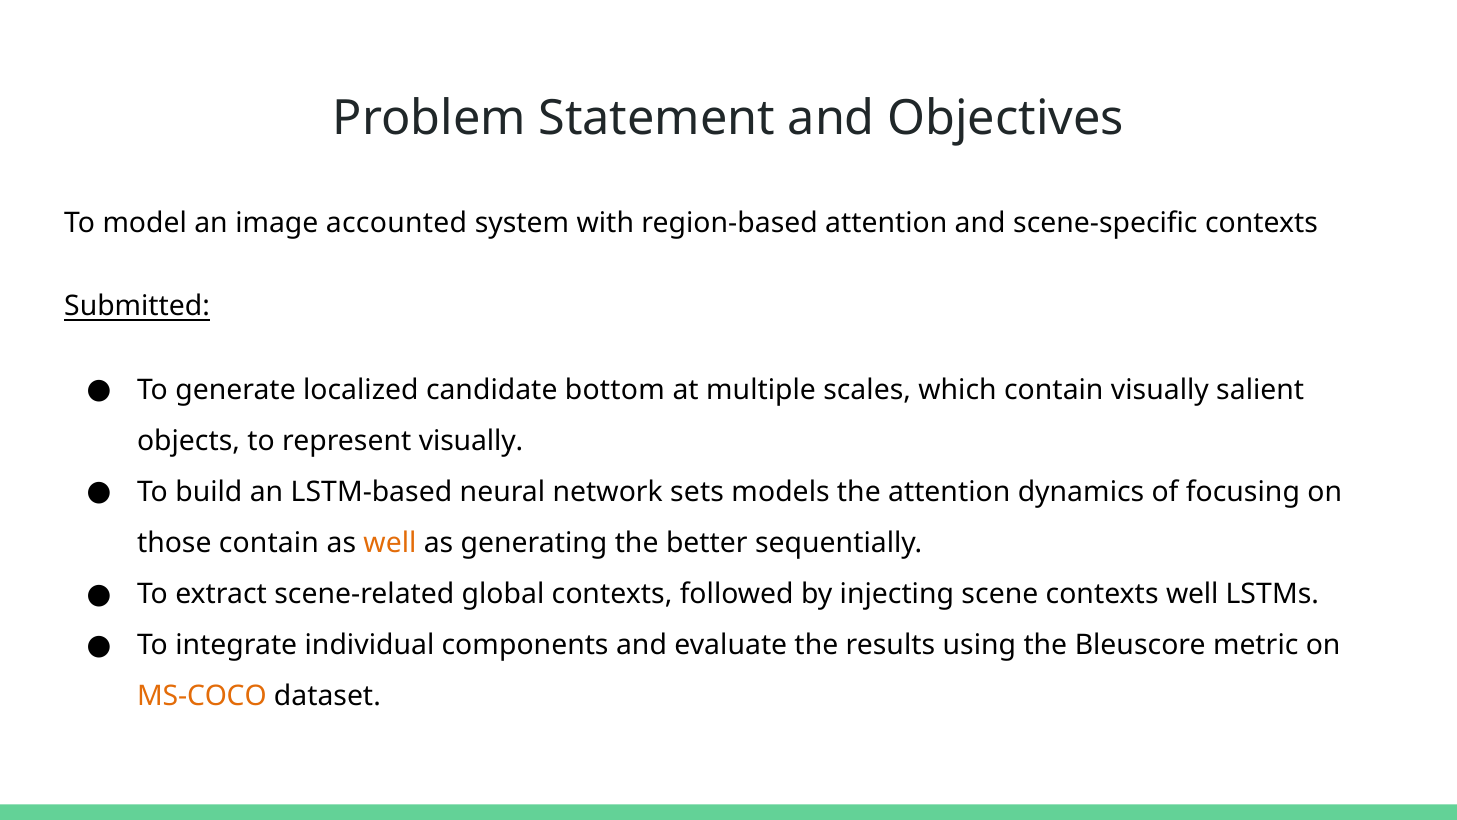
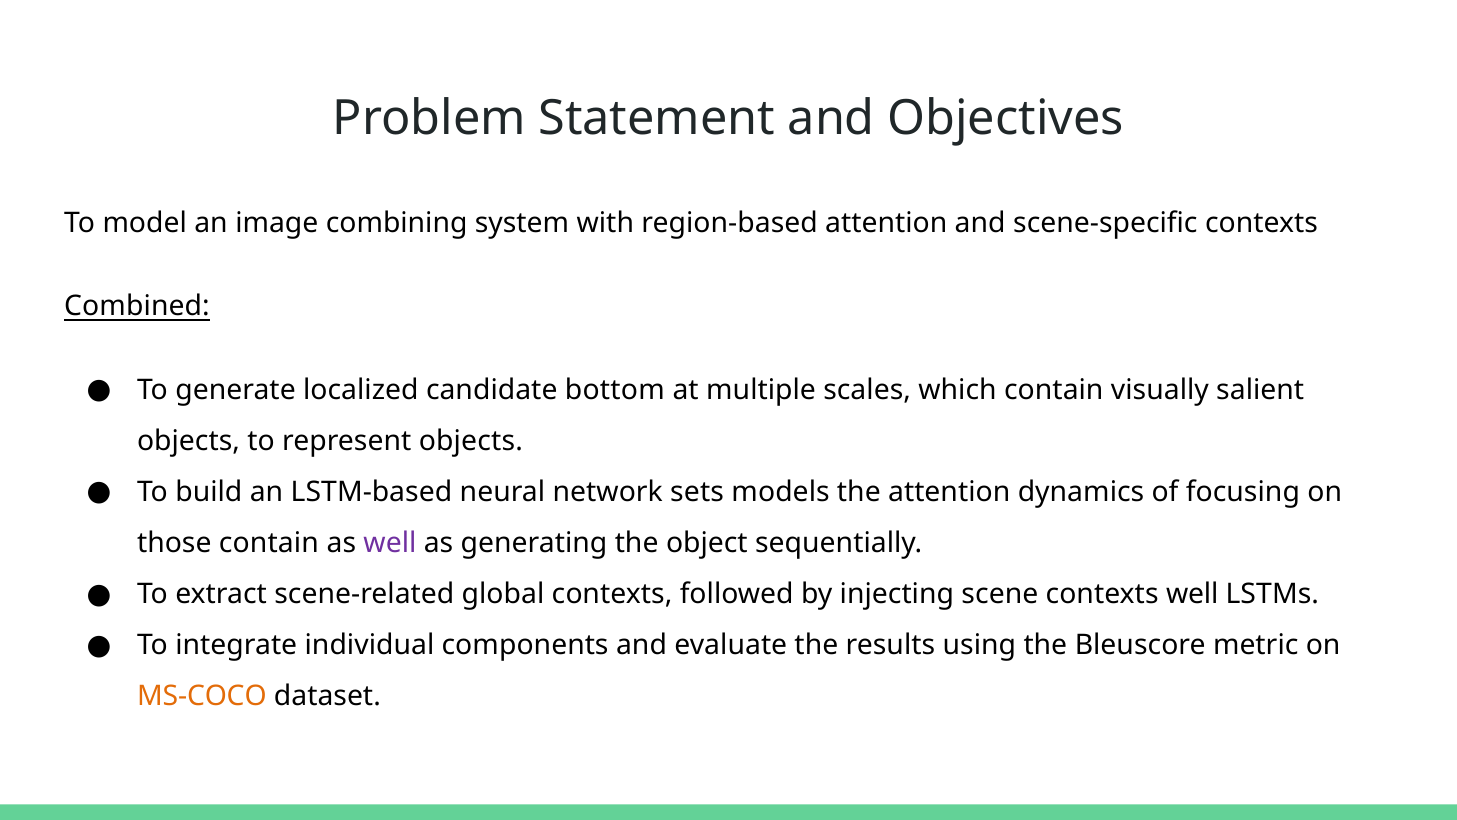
accounted: accounted -> combining (397, 223)
Submitted: Submitted -> Combined (137, 306)
represent visually: visually -> objects (471, 441)
well colour: orange -> purple (390, 543)
better: better -> object (707, 543)
